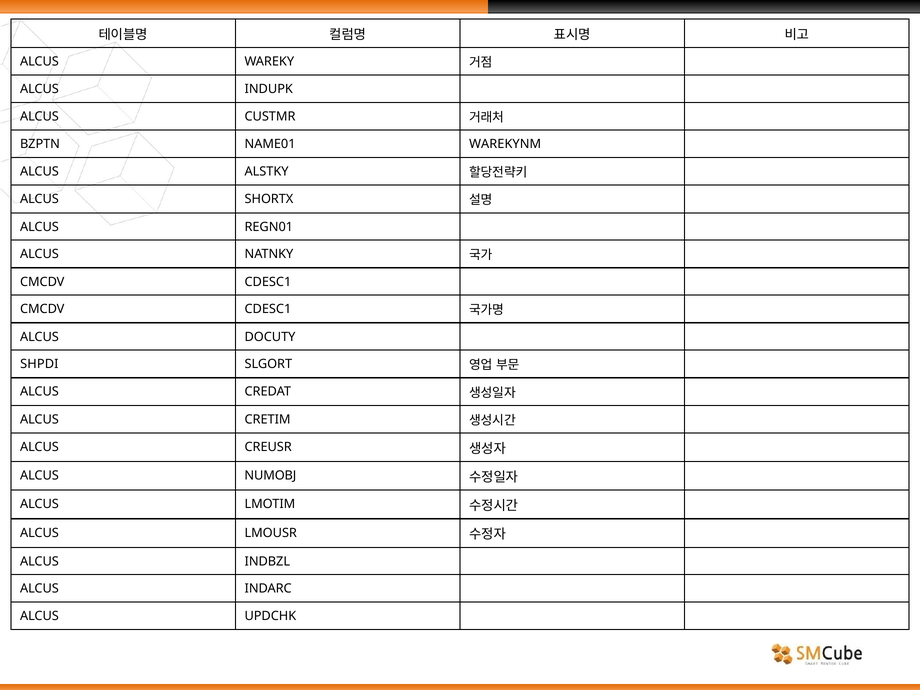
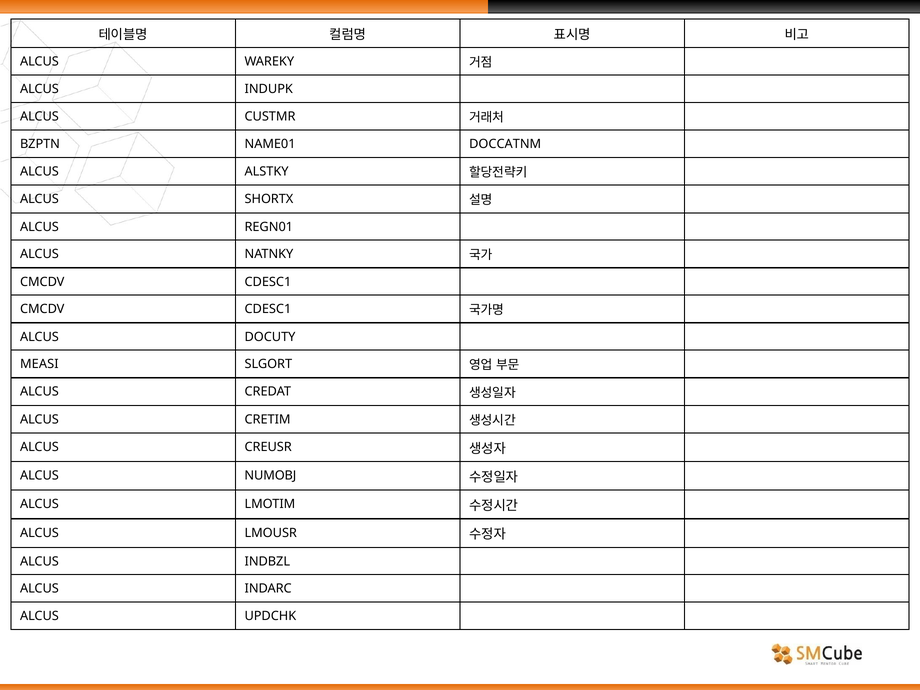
WAREKYNM: WAREKYNM -> DOCCATNM (505, 144)
SHPDI: SHPDI -> MEASI (39, 364)
